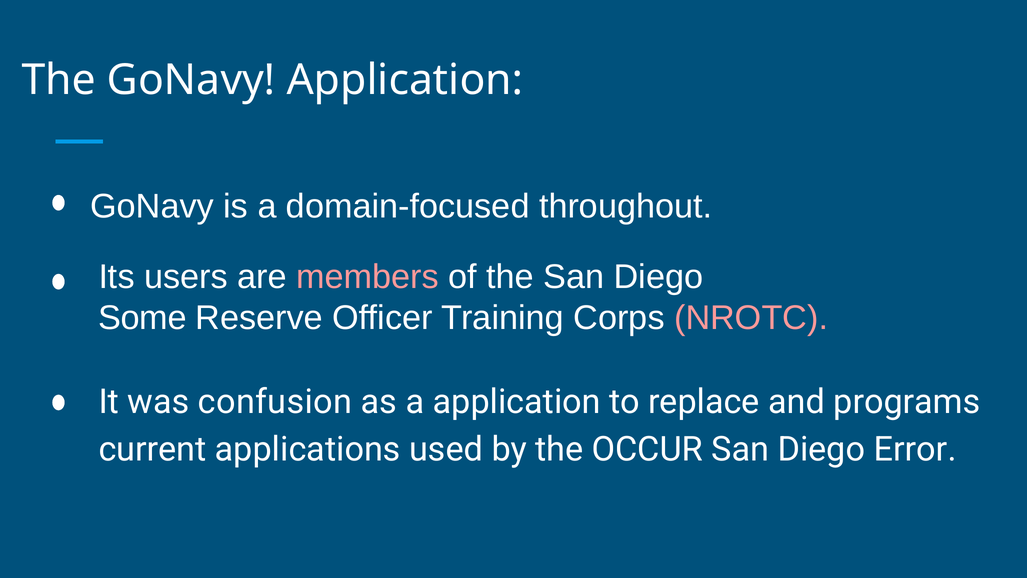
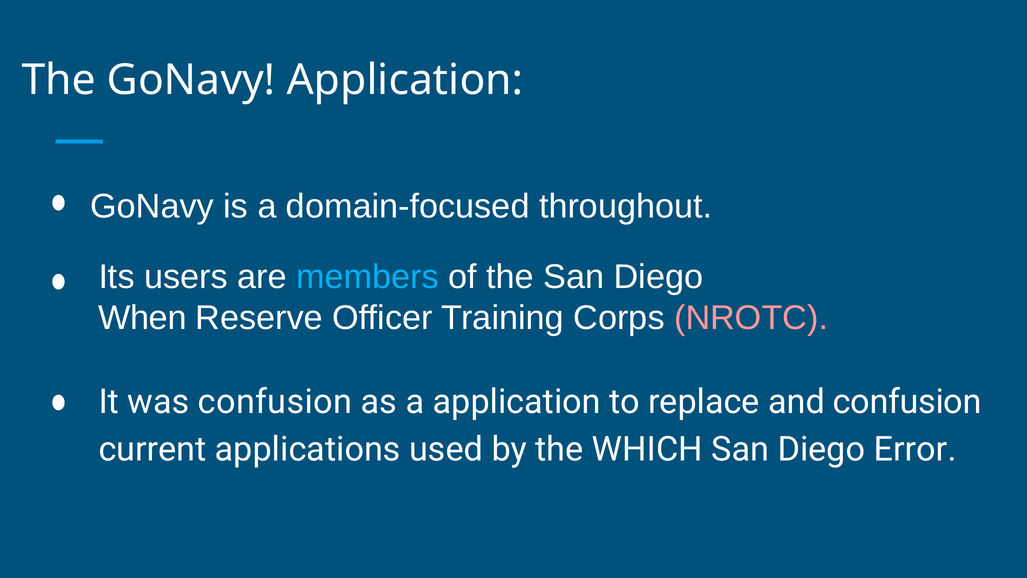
members colour: pink -> light blue (368, 277)
Some: Some -> When (142, 318)
and programs: programs -> confusion (907, 402)
OCCUR: OCCUR -> WHICH (647, 449)
